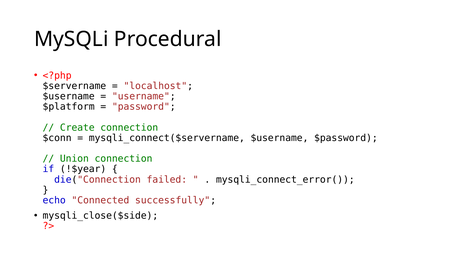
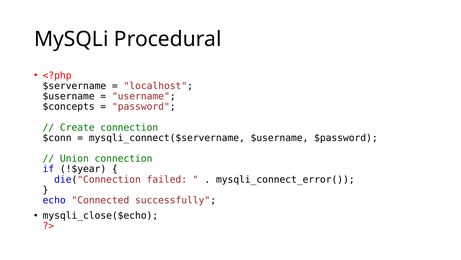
$platform: $platform -> $concepts (69, 106)
mysqli_close($side: mysqli_close($side -> mysqli_close($echo (100, 215)
